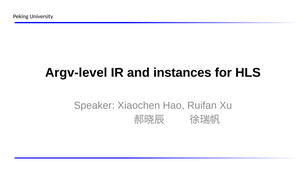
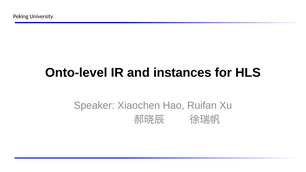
Argv-level: Argv-level -> Onto-level (76, 73)
